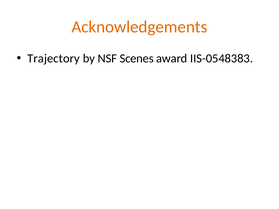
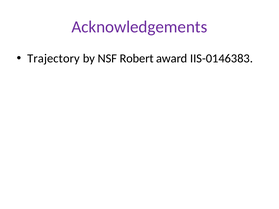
Acknowledgements colour: orange -> purple (139, 27)
Scenes: Scenes -> Robert (137, 59)
IIS-0548383: IIS-0548383 -> IIS-0146383 (222, 59)
